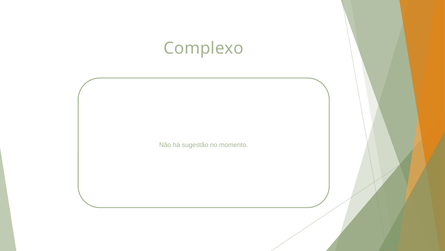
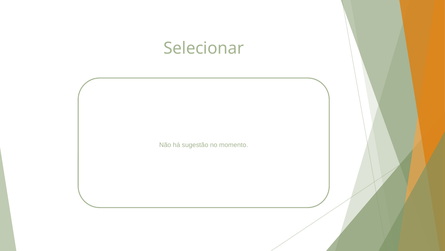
Complexo: Complexo -> Selecionar (204, 48)
